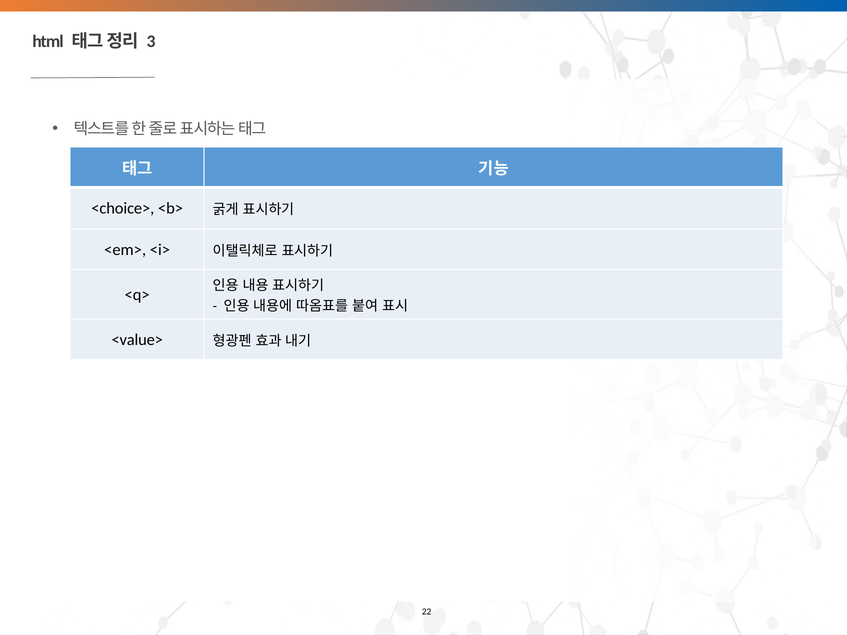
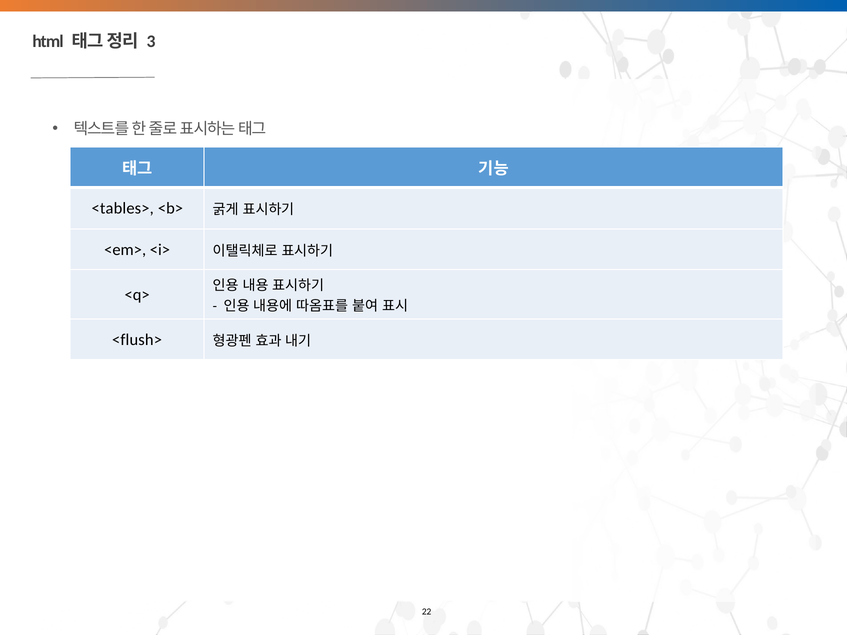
<choice>: <choice> -> <tables> (123, 209)
<value>: <value> -> <flush> (137, 340)
